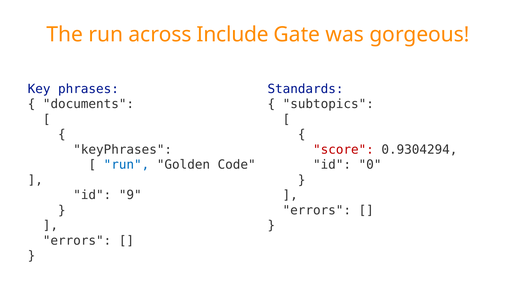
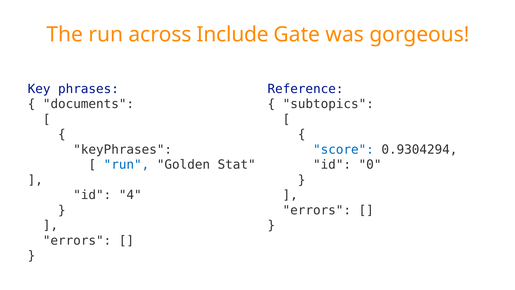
Standards: Standards -> Reference (305, 89)
score colour: red -> blue (343, 149)
Code: Code -> Stat (237, 165)
9: 9 -> 4 (130, 195)
